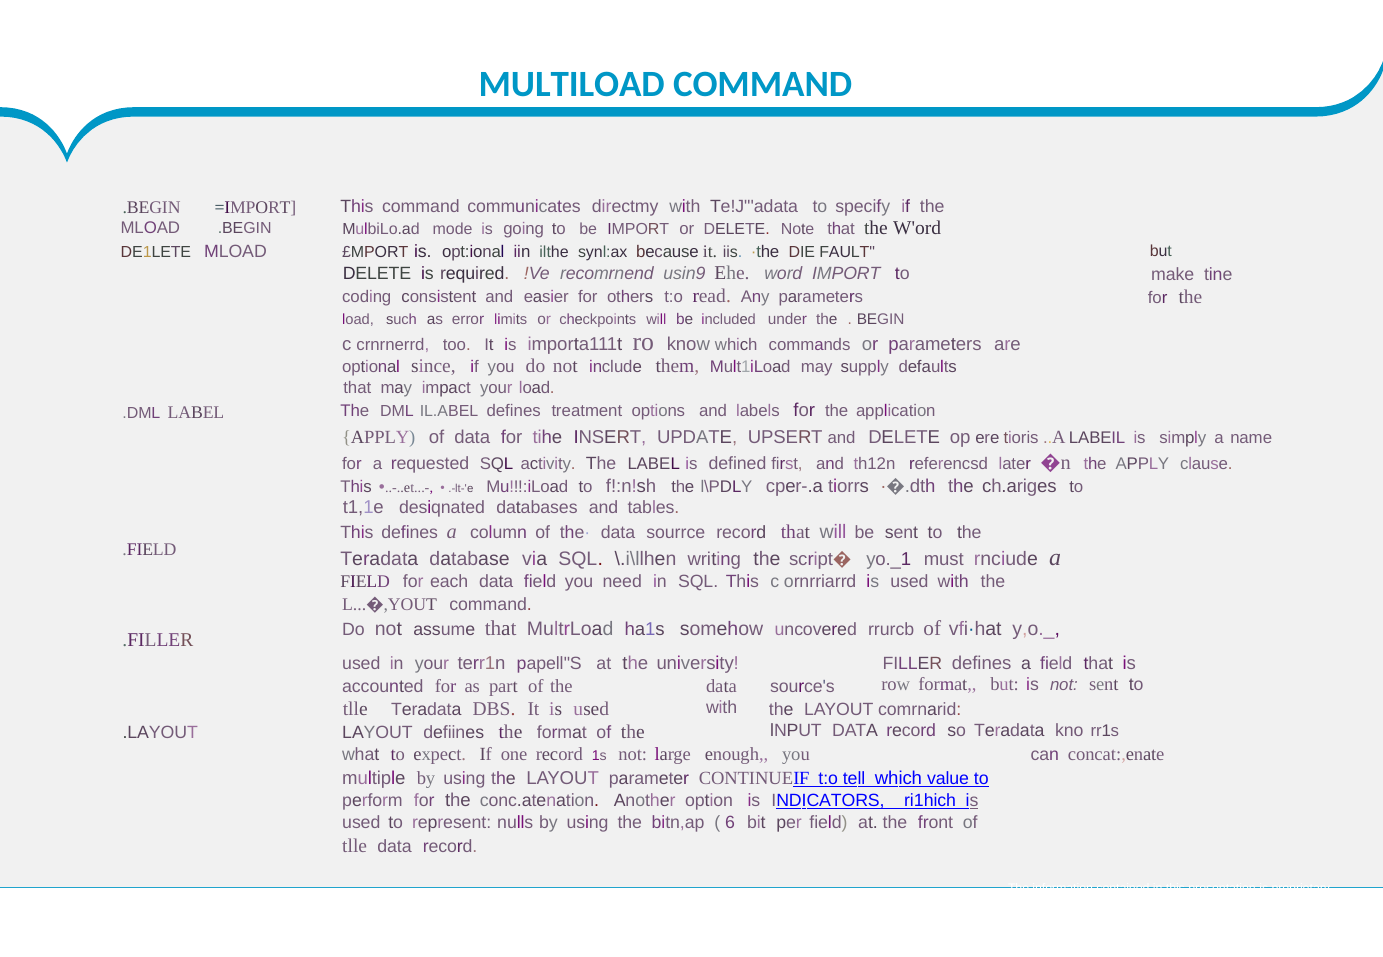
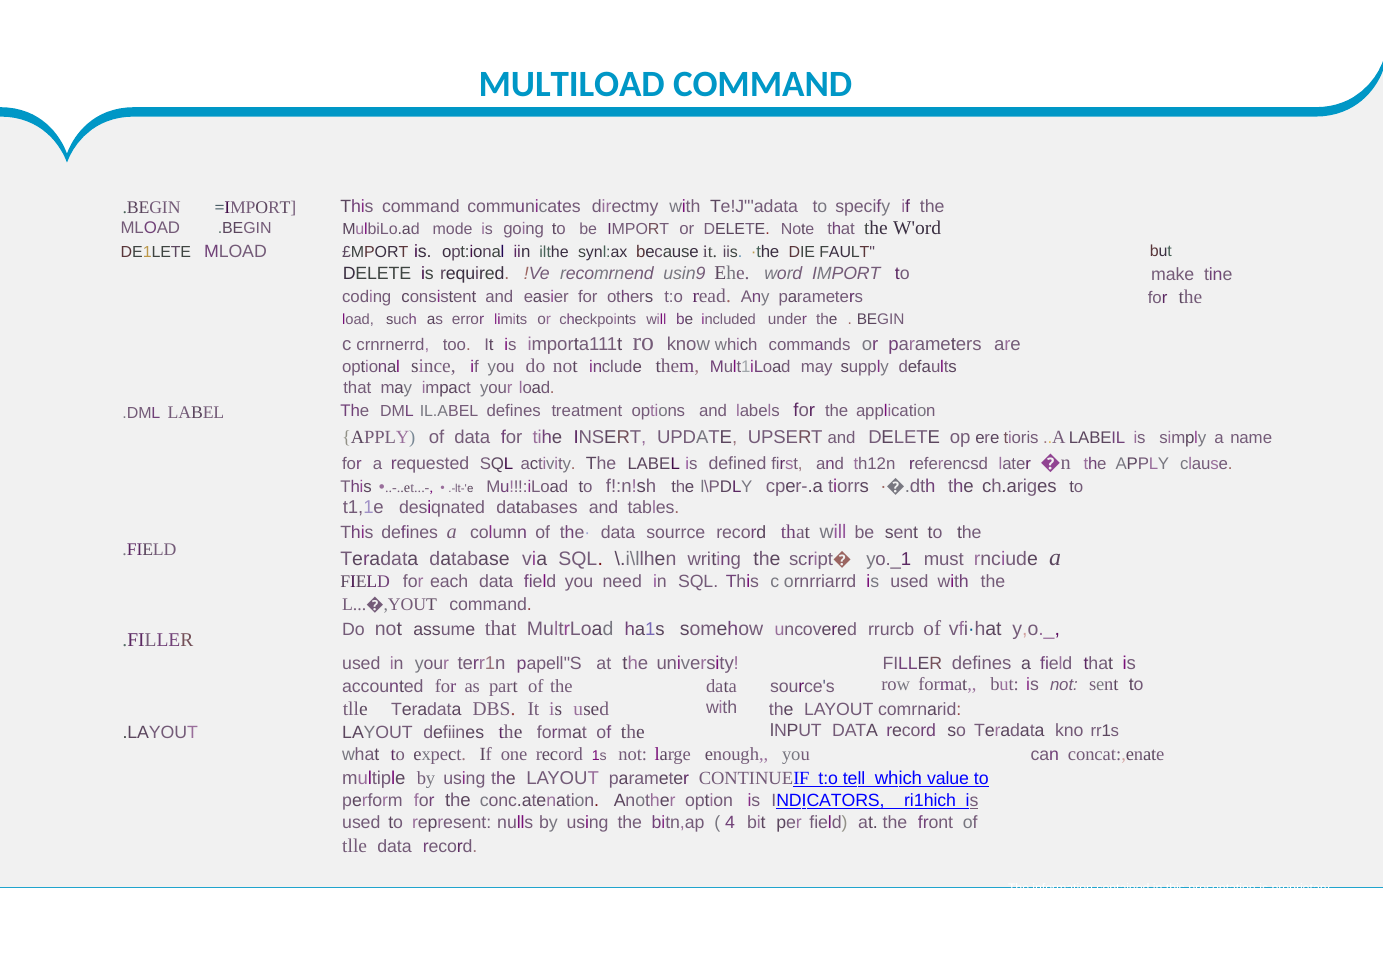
6: 6 -> 4 (730, 823)
